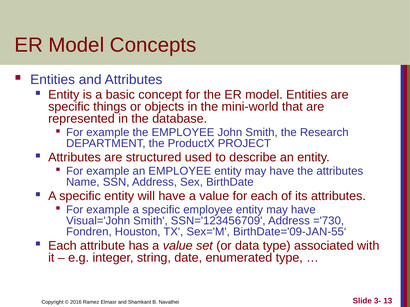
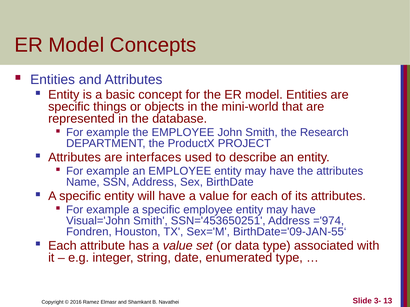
structured: structured -> interfaces (154, 158)
SSN='123456709: SSN='123456709 -> SSN='453650251 (218, 221)
='730: ='730 -> ='974 (329, 221)
